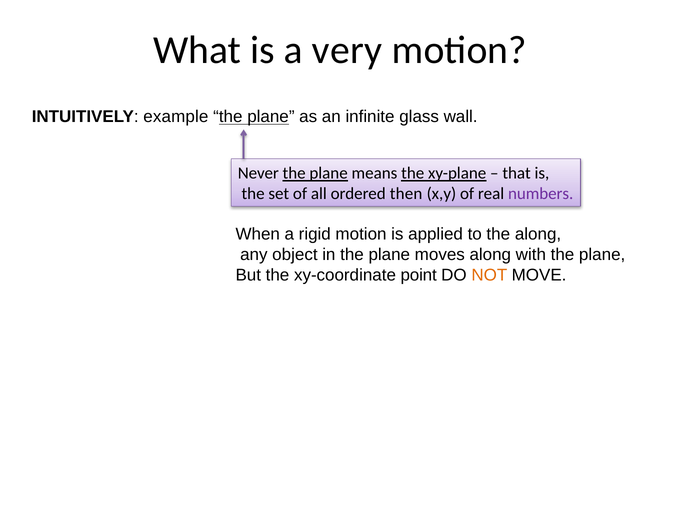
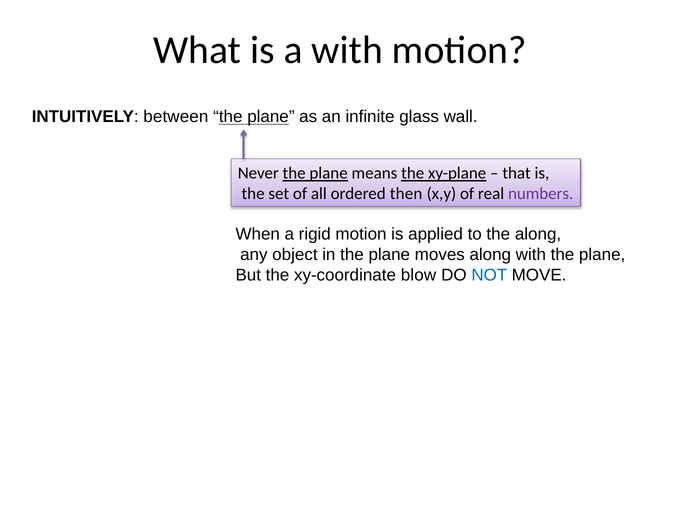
a very: very -> with (347, 50)
example: example -> between (176, 117)
point: point -> blow (418, 275)
NOT colour: orange -> blue (489, 275)
